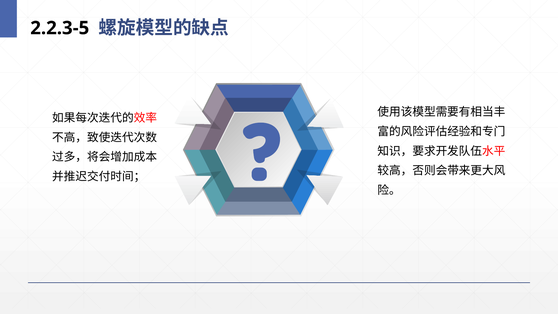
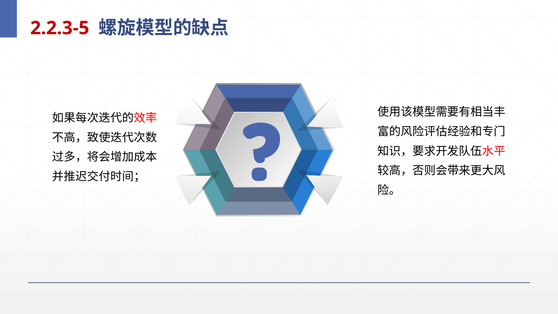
2.2.3-5 colour: black -> red (60, 28)
